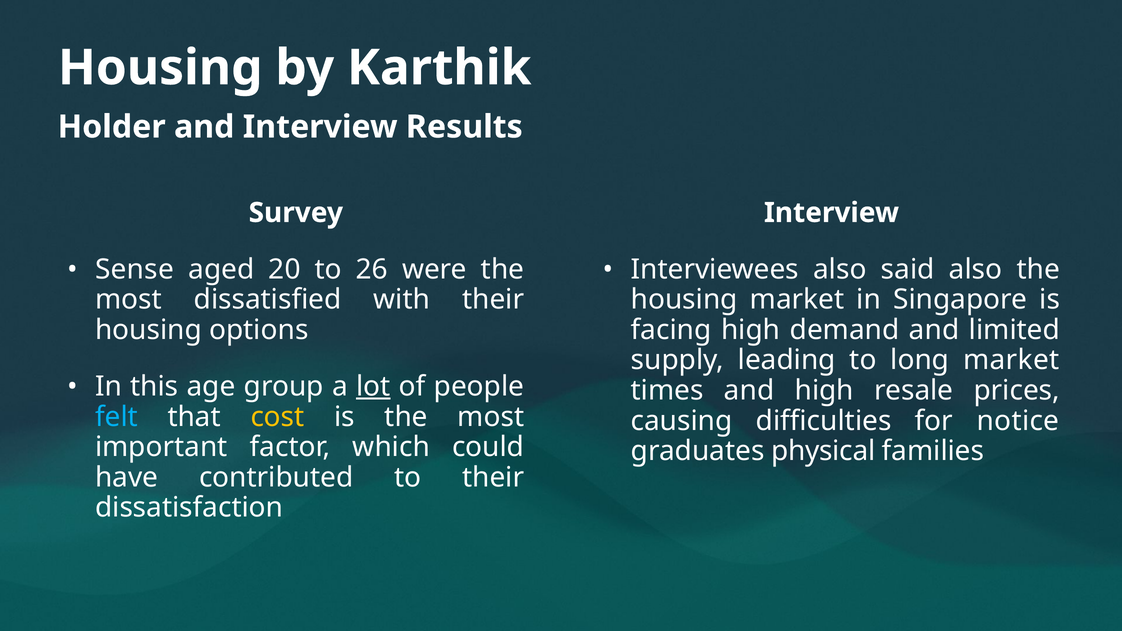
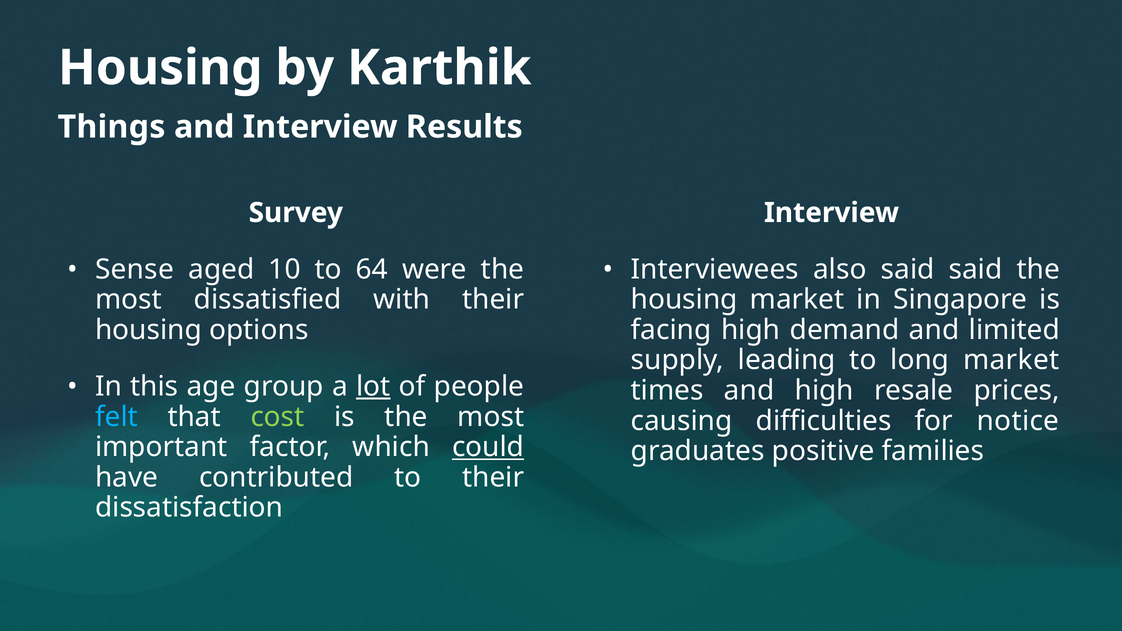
Holder: Holder -> Things (112, 127)
20: 20 -> 10 (285, 269)
26: 26 -> 64 (372, 269)
said also: also -> said (976, 269)
cost colour: yellow -> light green (277, 417)
could underline: none -> present (488, 447)
physical: physical -> positive (823, 451)
